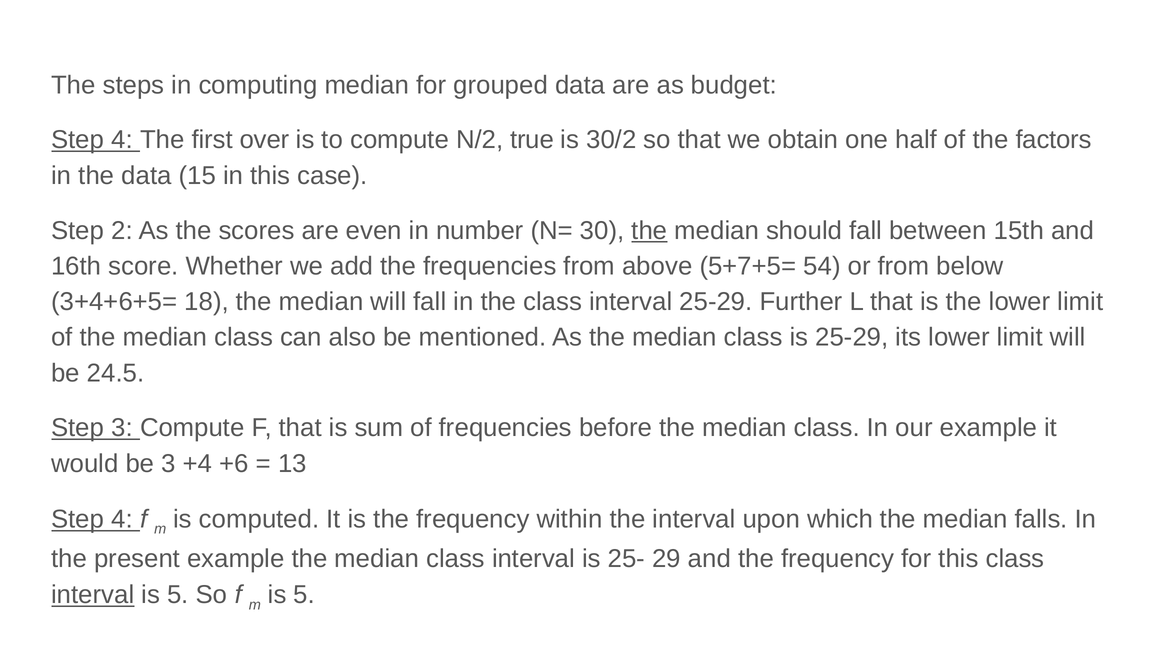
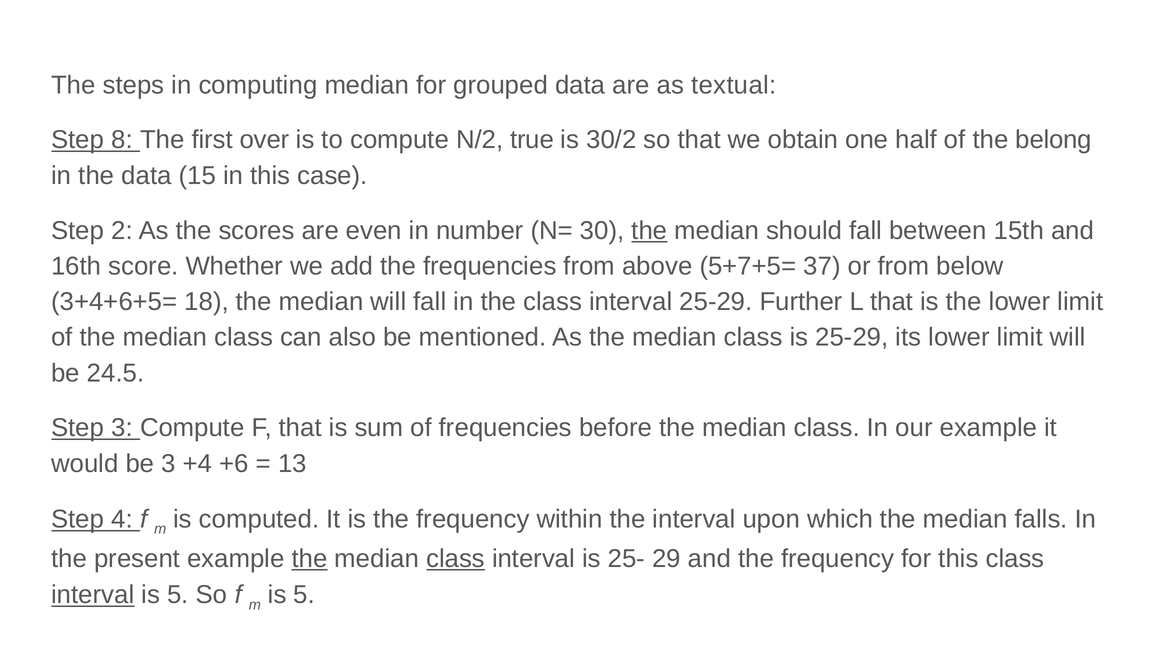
budget: budget -> textual (734, 85)
4: 4 -> 8 (122, 140)
factors: factors -> belong (1054, 140)
54: 54 -> 37 (822, 266)
the underline: none -> present (310, 559)
class underline: none -> present (456, 559)
